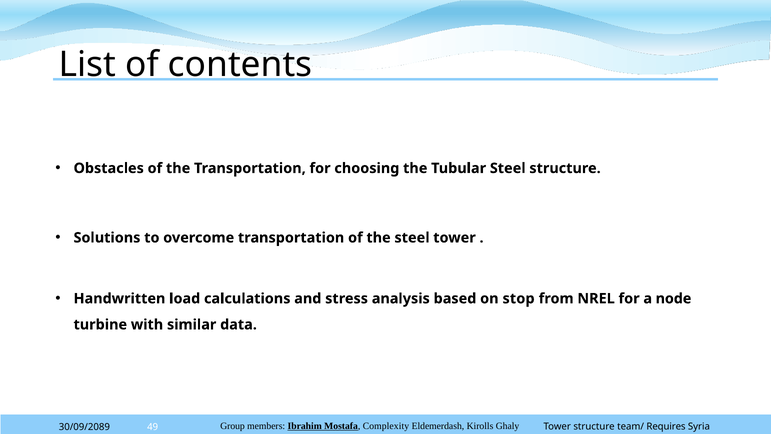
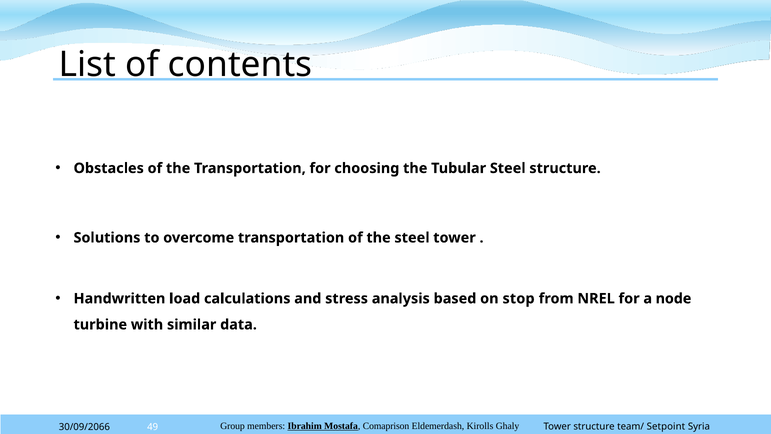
Complexity: Complexity -> Comaprison (386, 426)
30/09/2089: 30/09/2089 -> 30/09/2066 (84, 427)
Requires: Requires -> Setpoint (666, 426)
